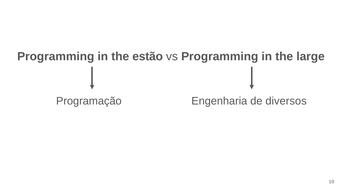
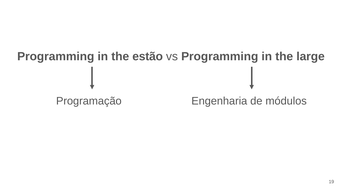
diversos: diversos -> módulos (286, 101)
